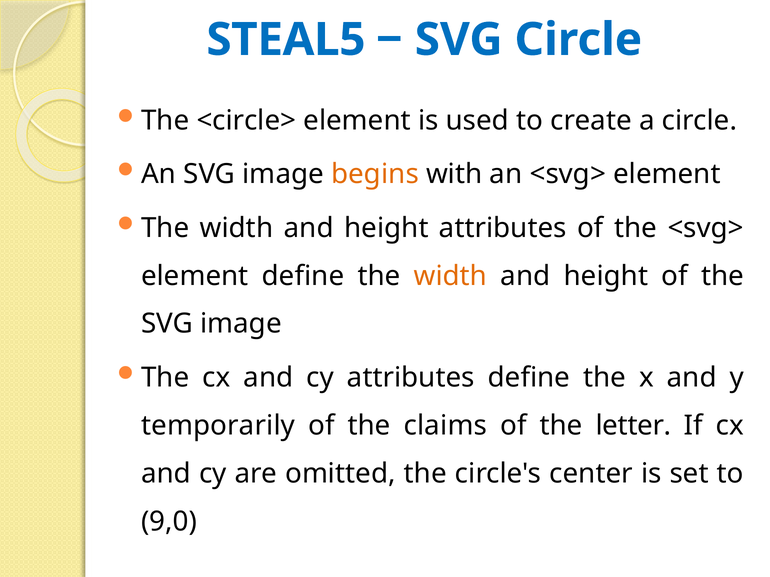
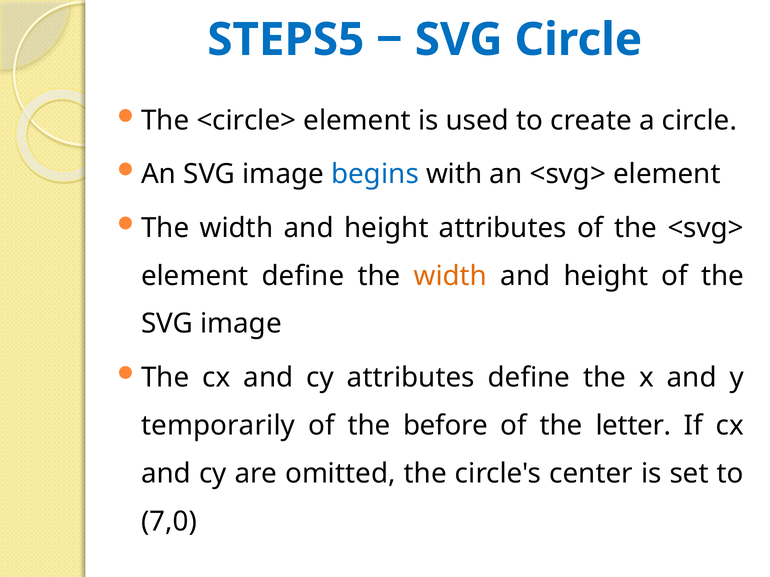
STEAL5: STEAL5 -> STEPS5 (286, 40)
begins colour: orange -> blue (375, 174)
claims: claims -> before (446, 426)
9,0: 9,0 -> 7,0 (169, 522)
